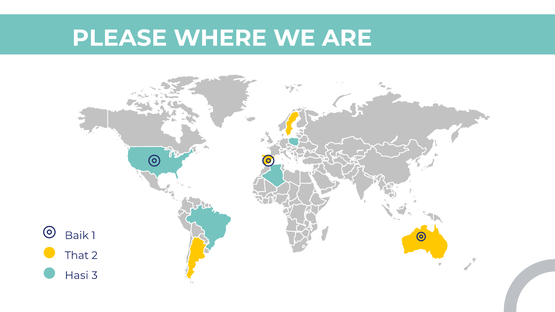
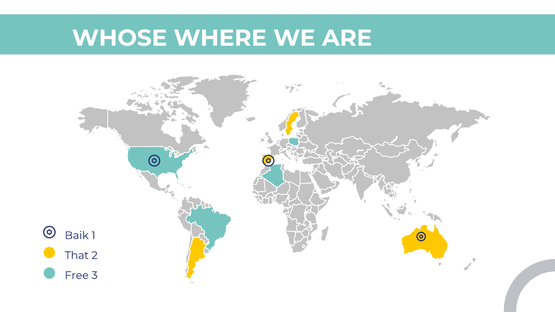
PLEASE: PLEASE -> WHOSE (120, 38)
Hasi: Hasi -> Free (77, 276)
